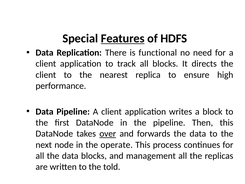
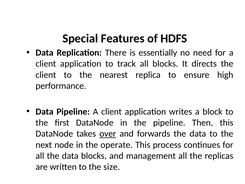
Features underline: present -> none (123, 38)
functional: functional -> essentially (158, 53)
told: told -> size (112, 167)
